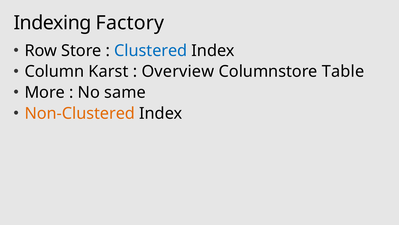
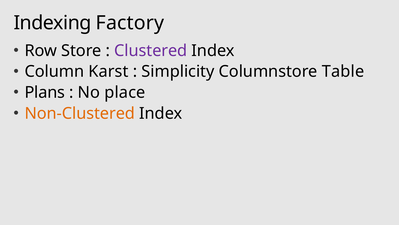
Clustered colour: blue -> purple (151, 51)
Overview: Overview -> Simplicity (178, 71)
More: More -> Plans (45, 92)
same: same -> place (125, 92)
